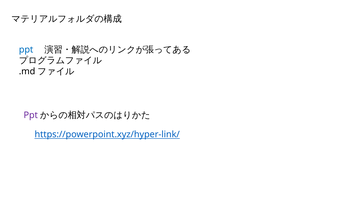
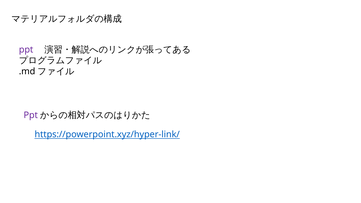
ppt colour: blue -> purple (26, 50)
